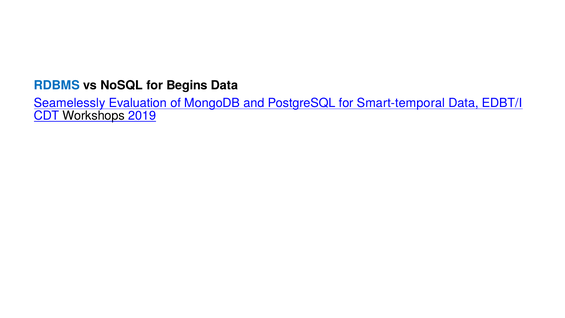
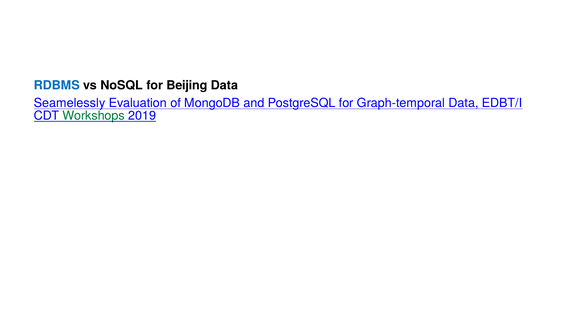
Begins: Begins -> Beijing (187, 85)
Smart-temporal: Smart-temporal -> Graph-temporal (401, 103)
Workshops colour: black -> green (94, 116)
